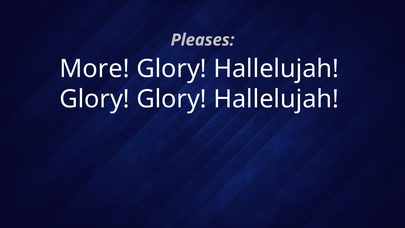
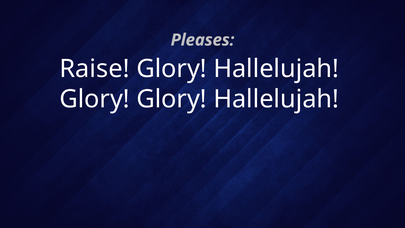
More: More -> Raise (95, 69)
